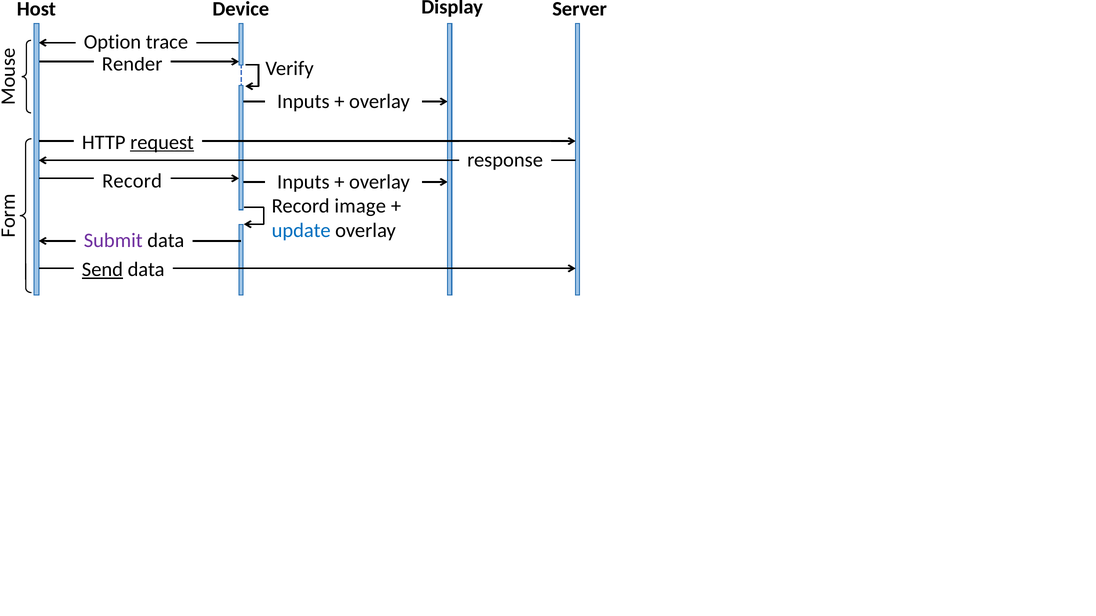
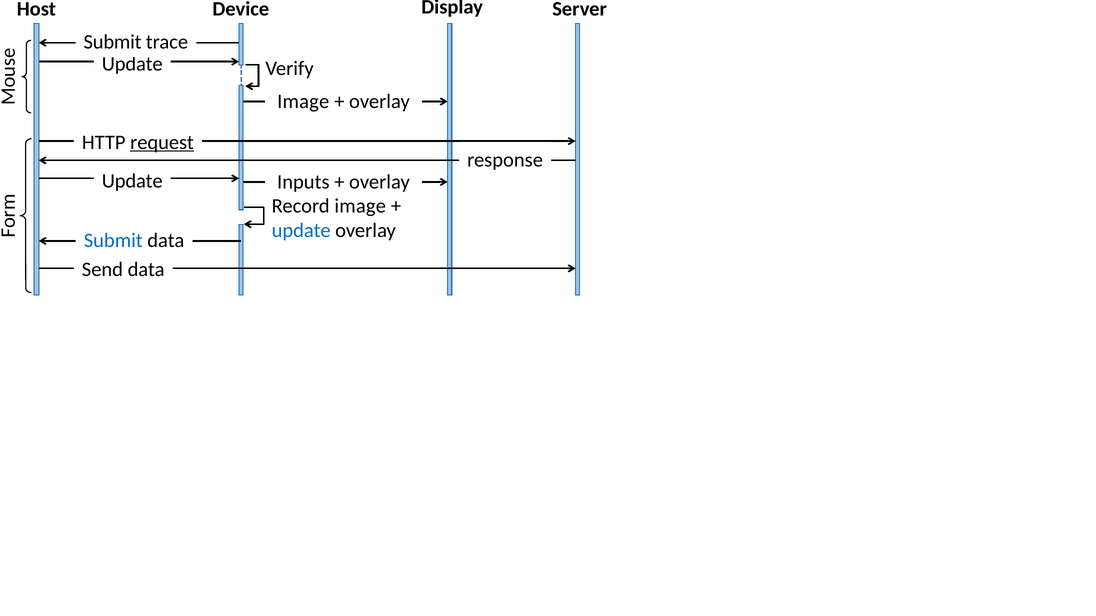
Option: Option -> Submit (113, 42)
Render: Render -> Update (132, 64)
Inputs: Inputs -> Image (303, 102)
Record: Record -> Update (132, 181)
Submit colour: purple -> blue (113, 240)
Send underline: present -> none (102, 270)
